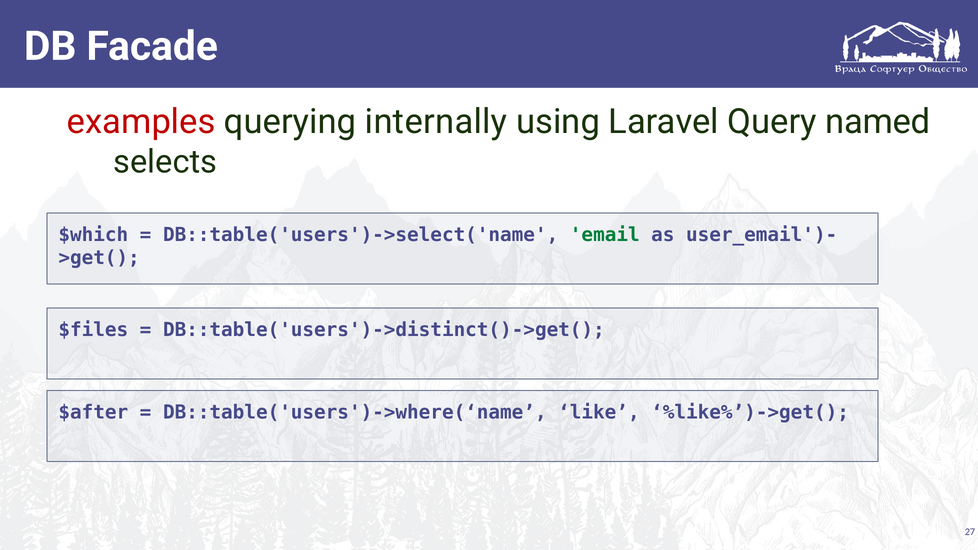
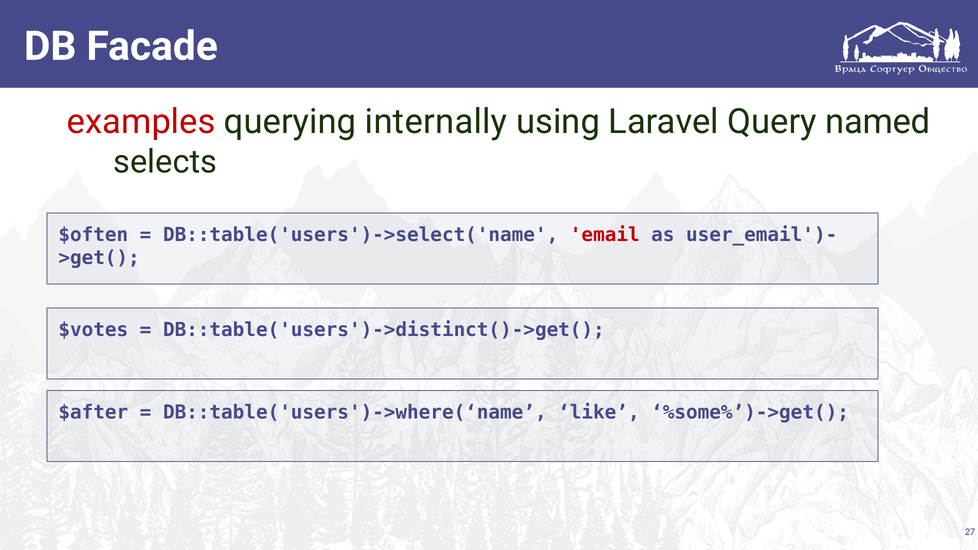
$which: $which -> $often (93, 235)
email colour: green -> red (605, 235)
$files: $files -> $votes (93, 330)
%like%’)->get(: %like%’)->get( -> %some%’)->get( (750, 412)
